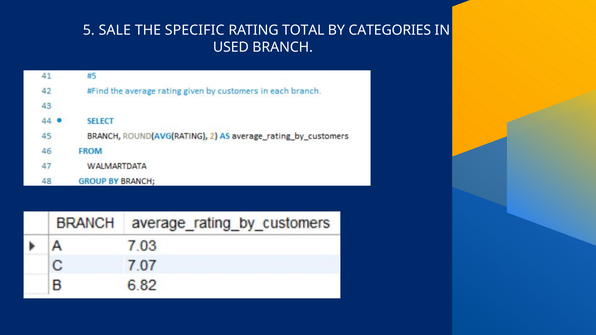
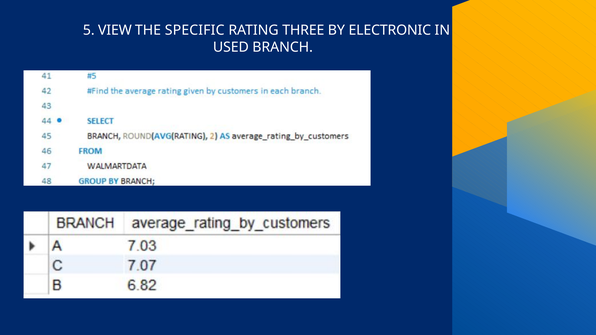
SALE: SALE -> VIEW (115, 30)
TOTAL: TOTAL -> THREE (303, 30)
CATEGORIES: CATEGORIES -> ELECTRONIC (390, 30)
